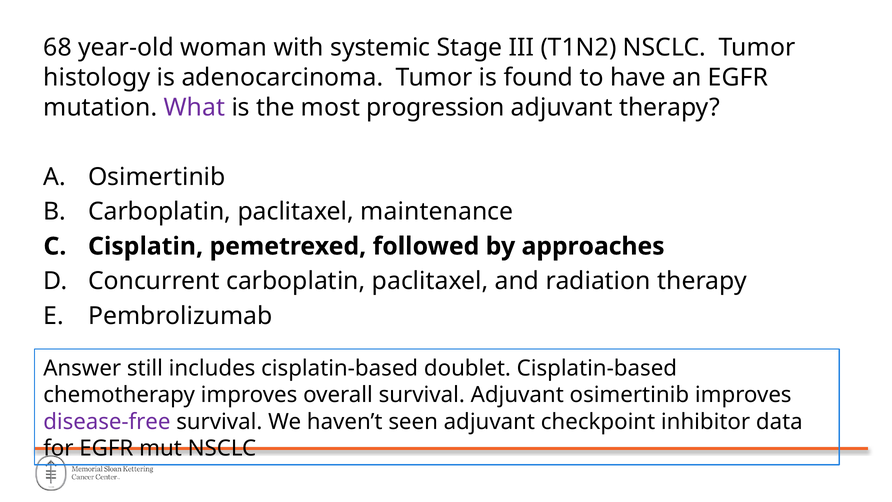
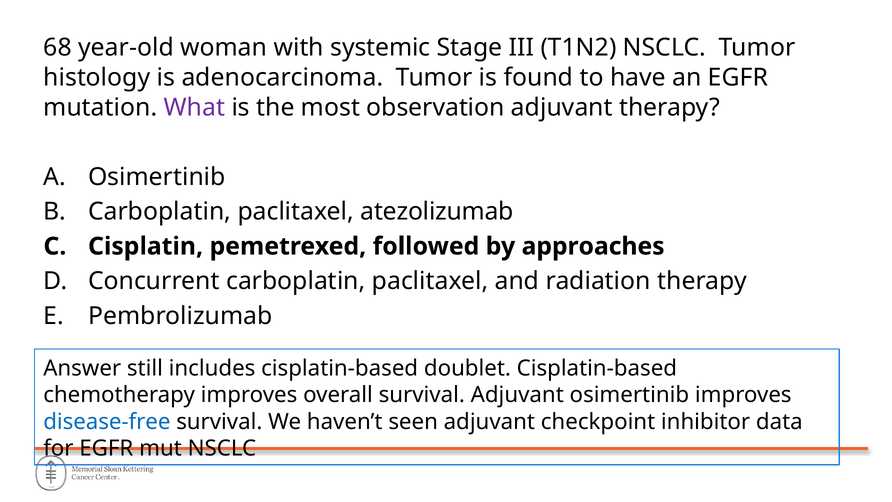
progression: progression -> observation (436, 107)
maintenance: maintenance -> atezolizumab (437, 212)
disease-free colour: purple -> blue (107, 422)
